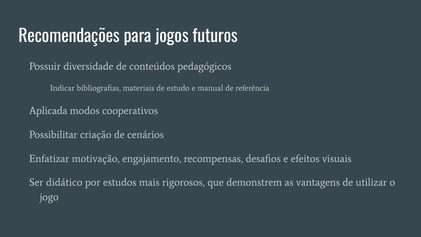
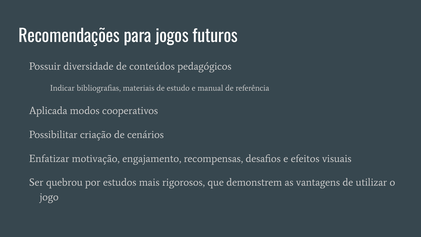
didático: didático -> quebrou (64, 182)
